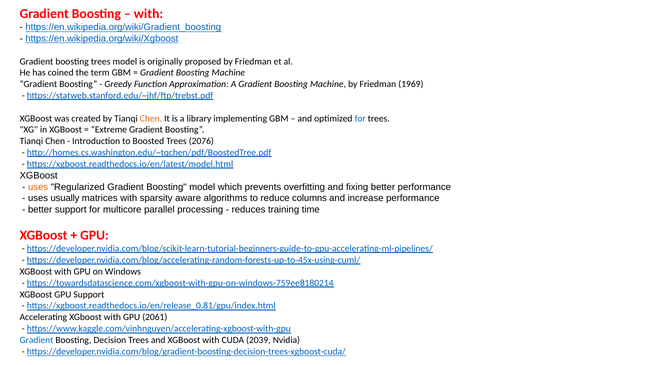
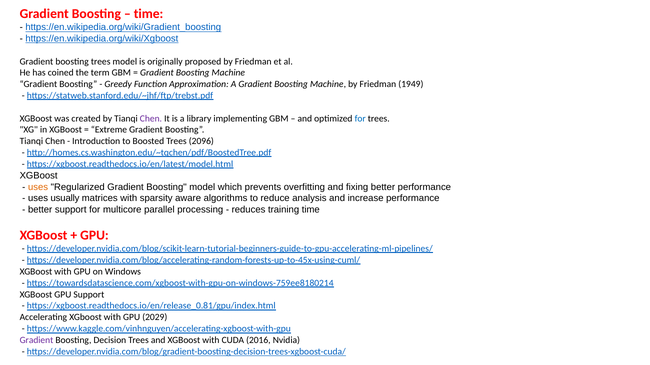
with: with -> time (149, 14)
1969: 1969 -> 1949 (411, 84)
Chen colour: orange -> purple (151, 119)
2076: 2076 -> 2096 (201, 141)
columns: columns -> analysis (309, 199)
2061: 2061 -> 2029 (155, 318)
Gradient colour: blue -> purple (36, 341)
2039: 2039 -> 2016 (258, 341)
